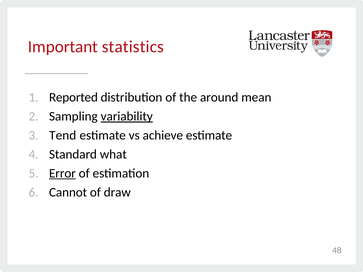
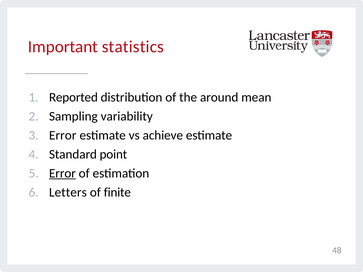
variability underline: present -> none (127, 116)
Tend: Tend -> Error (63, 135)
what: what -> point (113, 154)
Cannot: Cannot -> Letters (68, 192)
draw: draw -> finite (117, 192)
